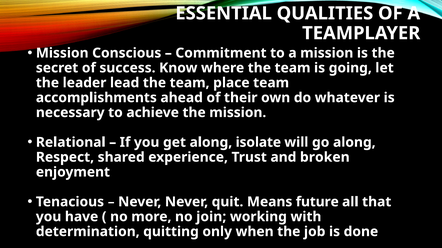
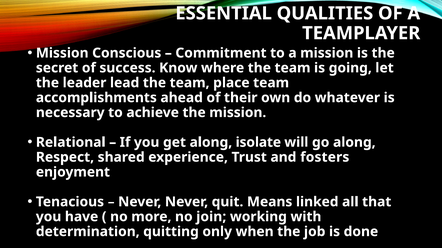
broken: broken -> fosters (325, 158)
future: future -> linked (317, 202)
